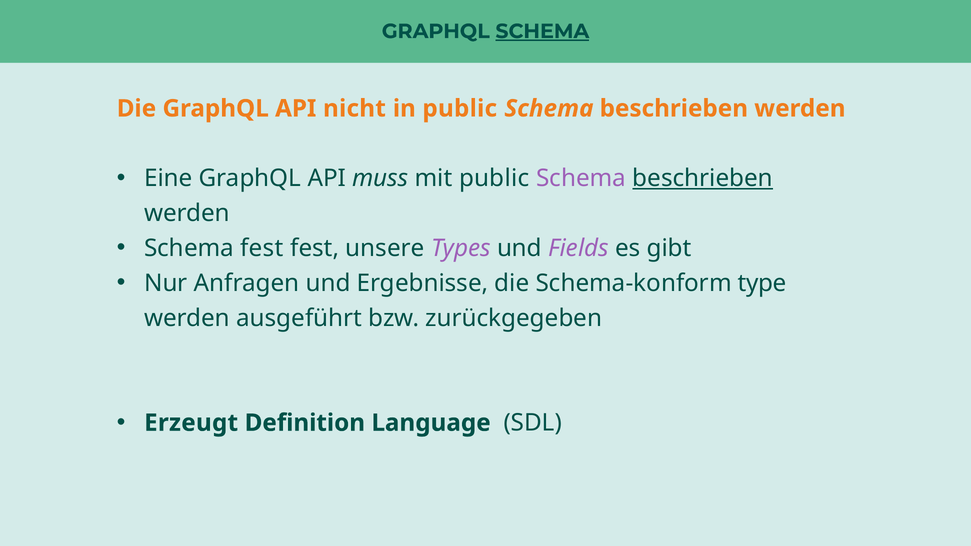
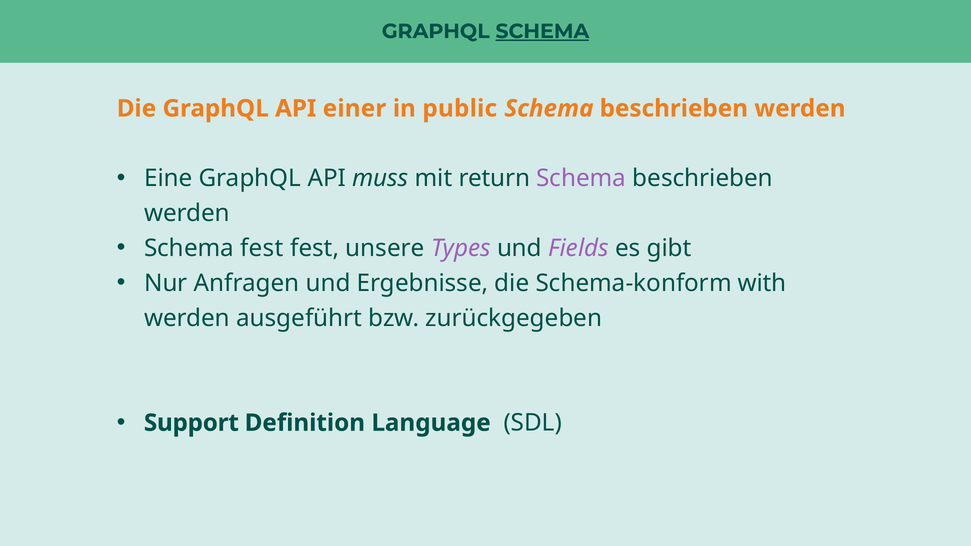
nicht: nicht -> einer (354, 109)
mit public: public -> return (494, 178)
beschrieben underline: present -> none (703, 178)
type: type -> with (762, 283)
Erzeugt: Erzeugt -> Support (191, 423)
